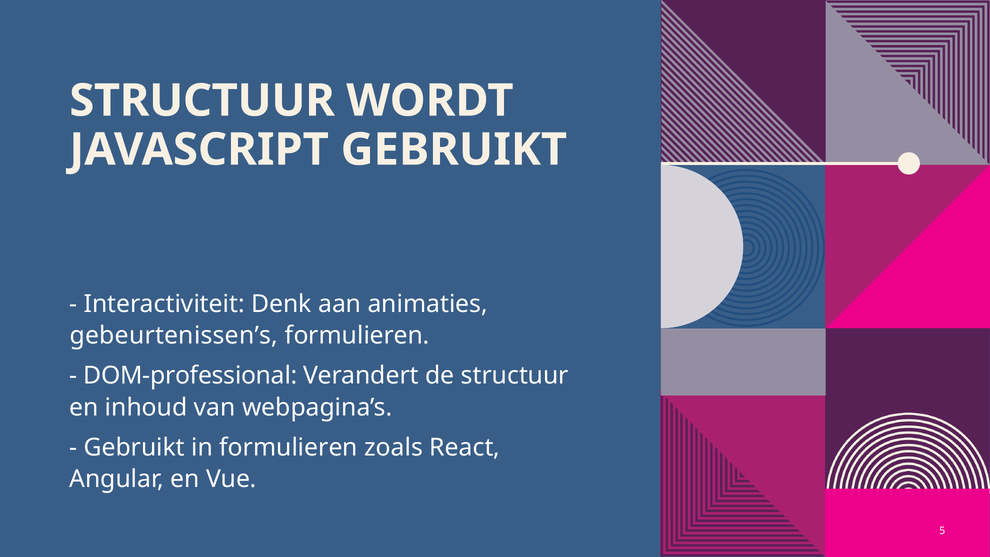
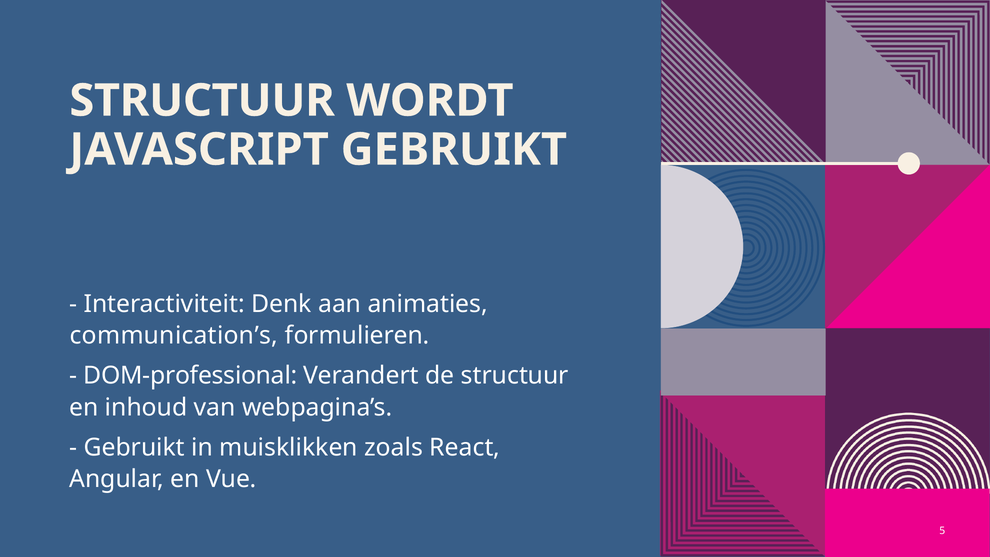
gebeurtenissen’s: gebeurtenissen’s -> communication’s (174, 336)
in formulieren: formulieren -> muisklikken (289, 447)
